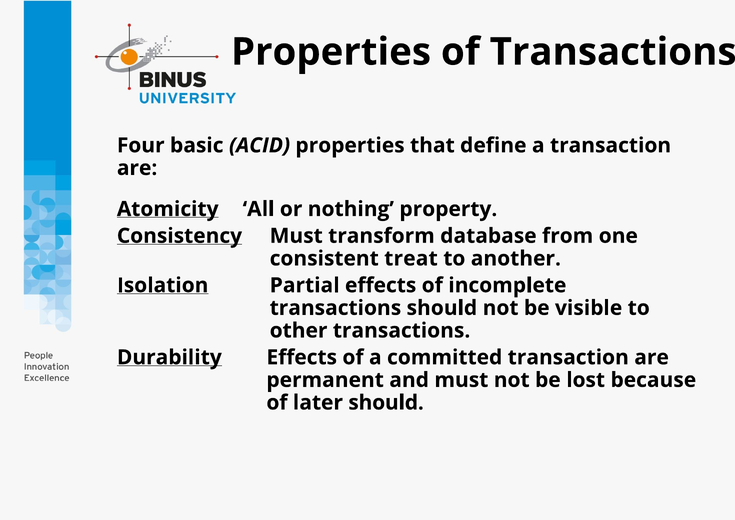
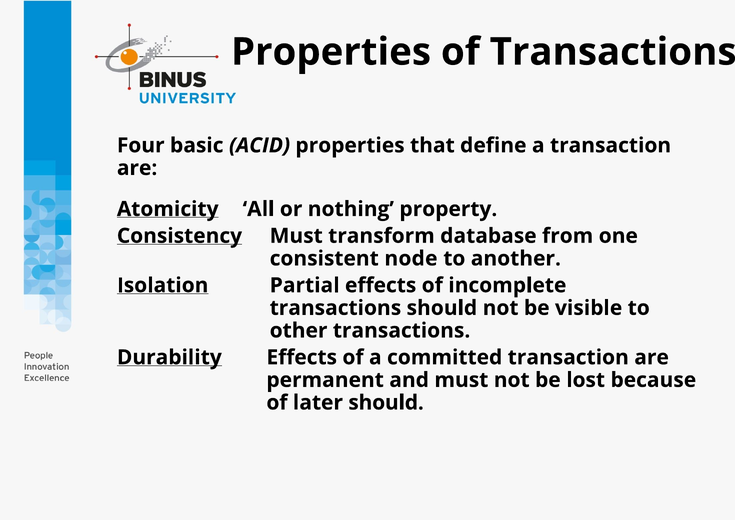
treat: treat -> node (411, 259)
